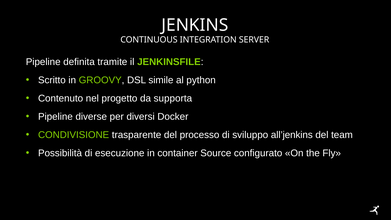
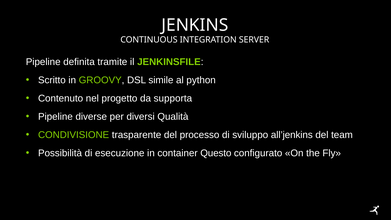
Docker: Docker -> Qualità (173, 117)
Source: Source -> Questo (216, 153)
